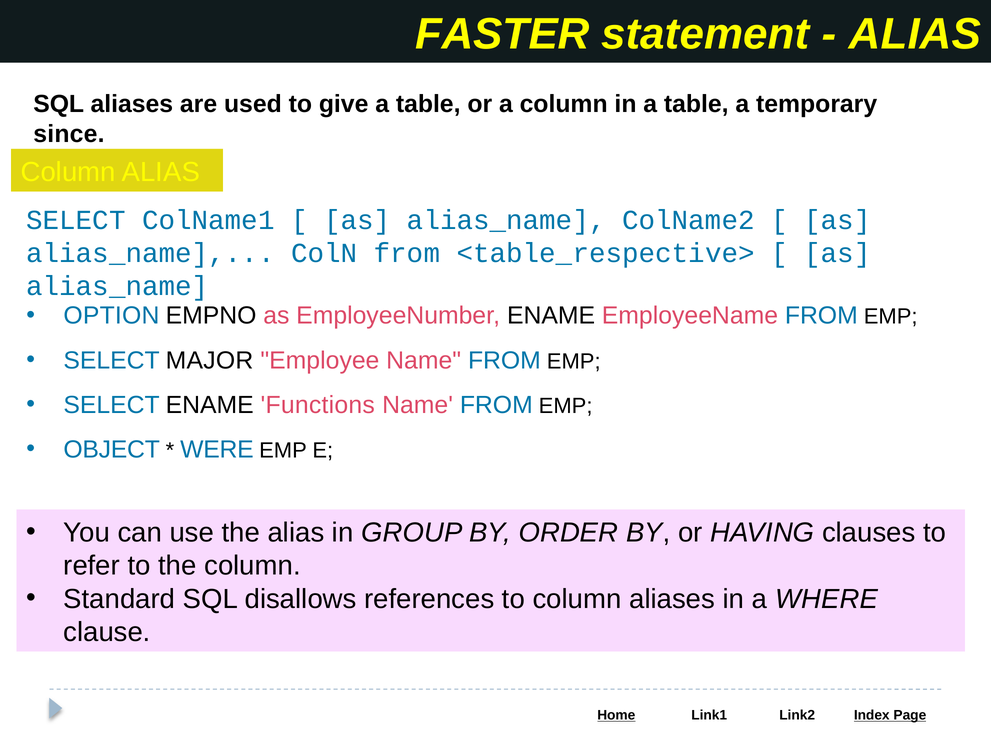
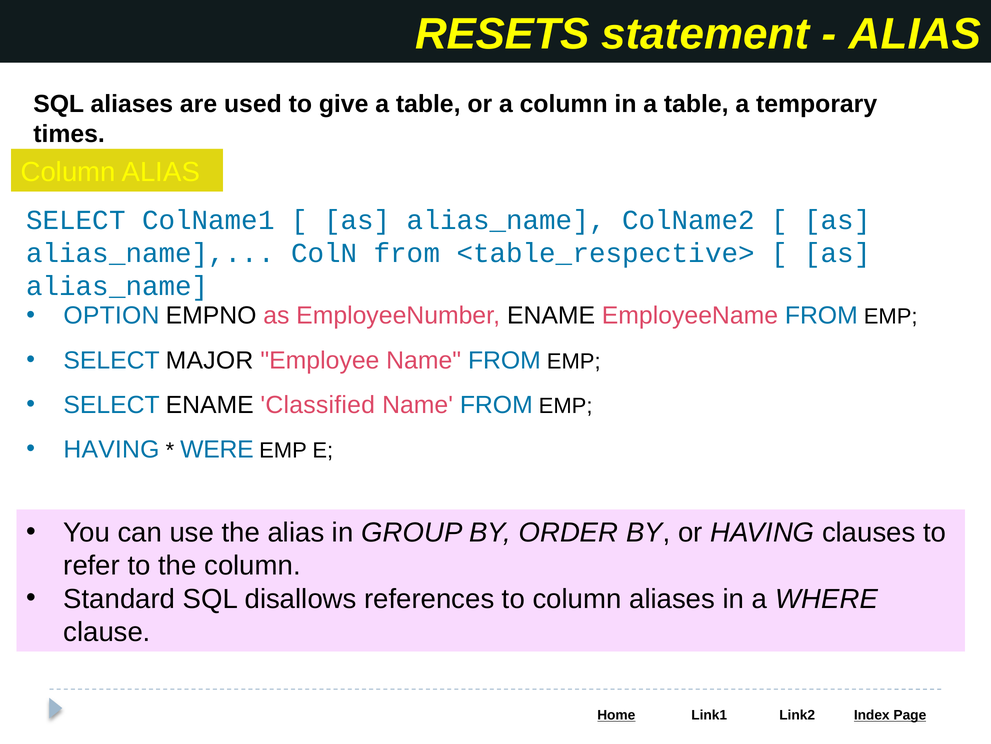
FASTER: FASTER -> RESETS (502, 34)
since: since -> times (69, 134)
Functions: Functions -> Classified (318, 405)
OBJECT: OBJECT -> HAVING (111, 449)
